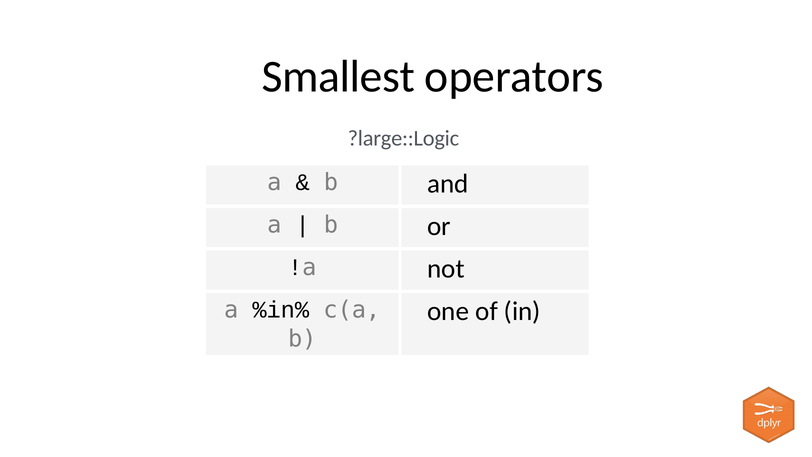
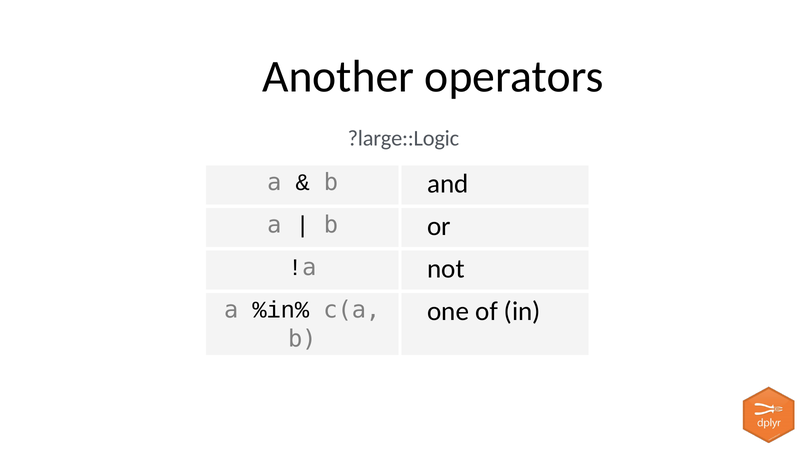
Smallest: Smallest -> Another (338, 77)
